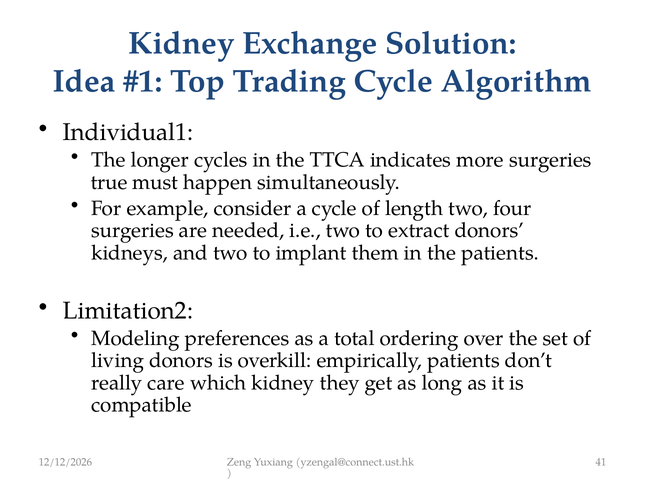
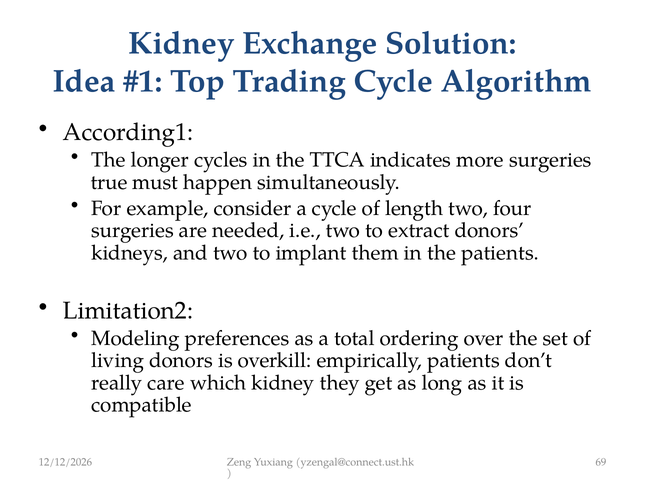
Individual1: Individual1 -> According1 (128, 132)
41: 41 -> 69 (601, 462)
